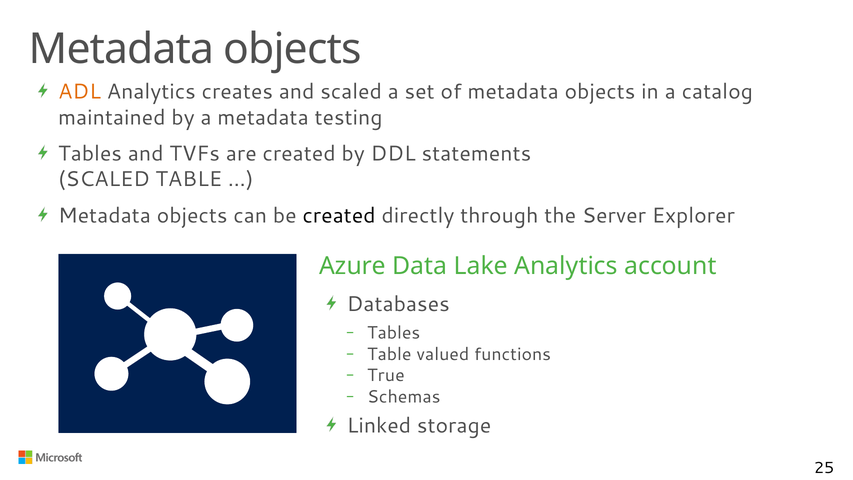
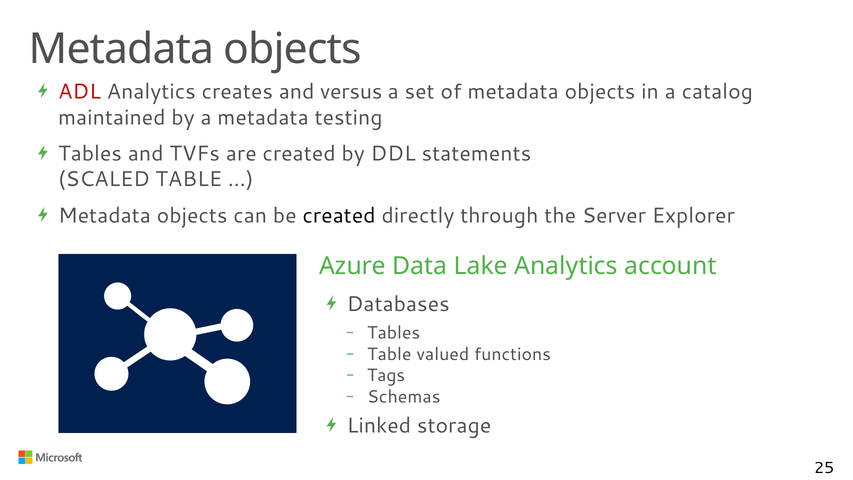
ADL colour: orange -> red (80, 92)
and scaled: scaled -> versus (351, 92)
True: True -> Tags (386, 375)
